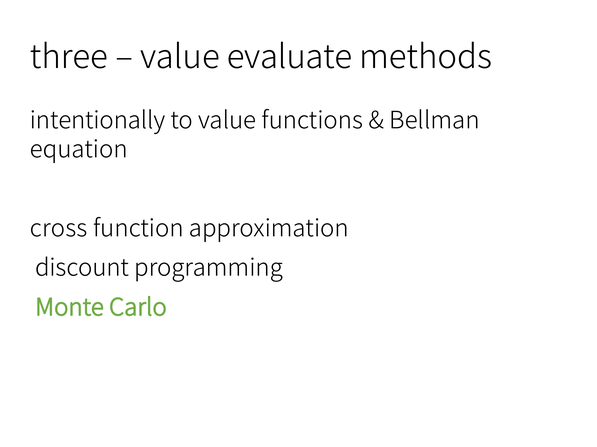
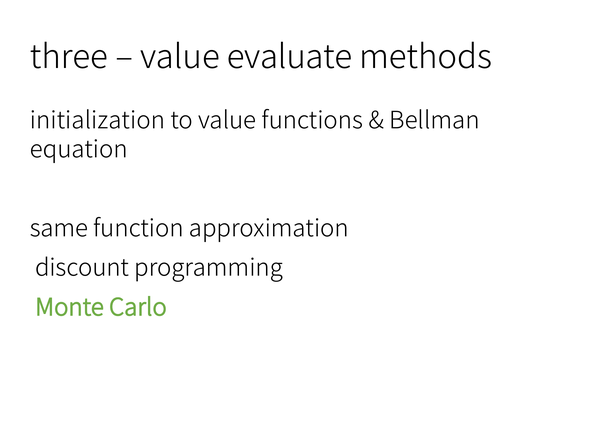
intentionally: intentionally -> initialization (97, 121)
cross: cross -> same (59, 229)
